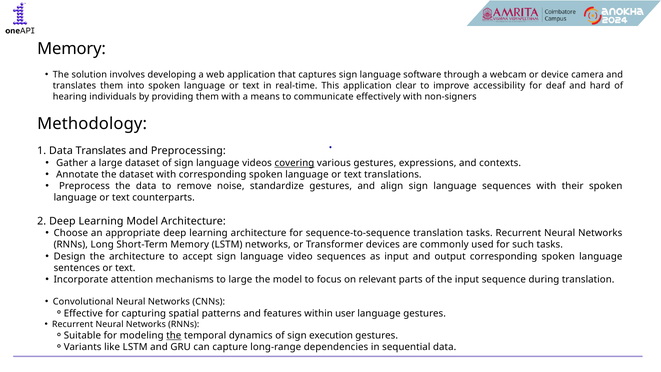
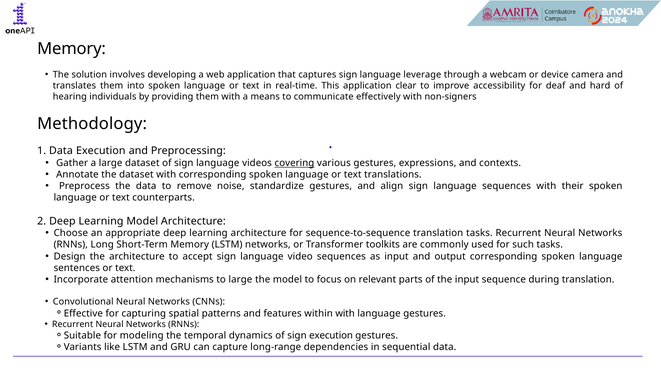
software: software -> leverage (422, 75)
Data Translates: Translates -> Execution (101, 151)
devices: devices -> toolkits (383, 245)
within user: user -> with (345, 313)
the underline: present -> none (174, 335)
